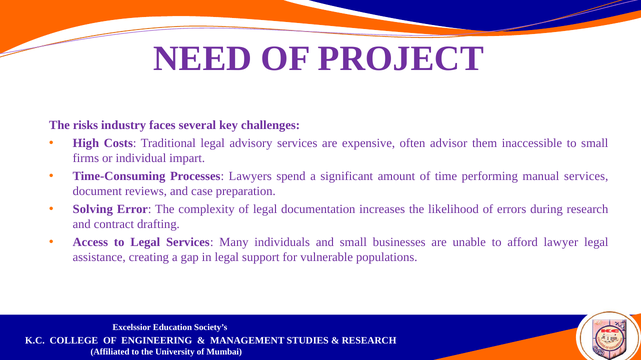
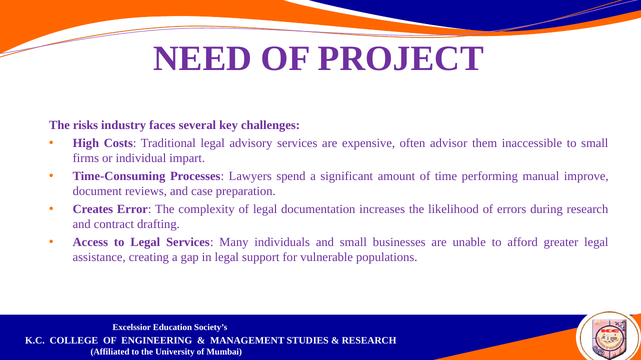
manual services: services -> improve (586, 176)
Solving: Solving -> Creates (93, 210)
lawyer: lawyer -> greater (561, 243)
